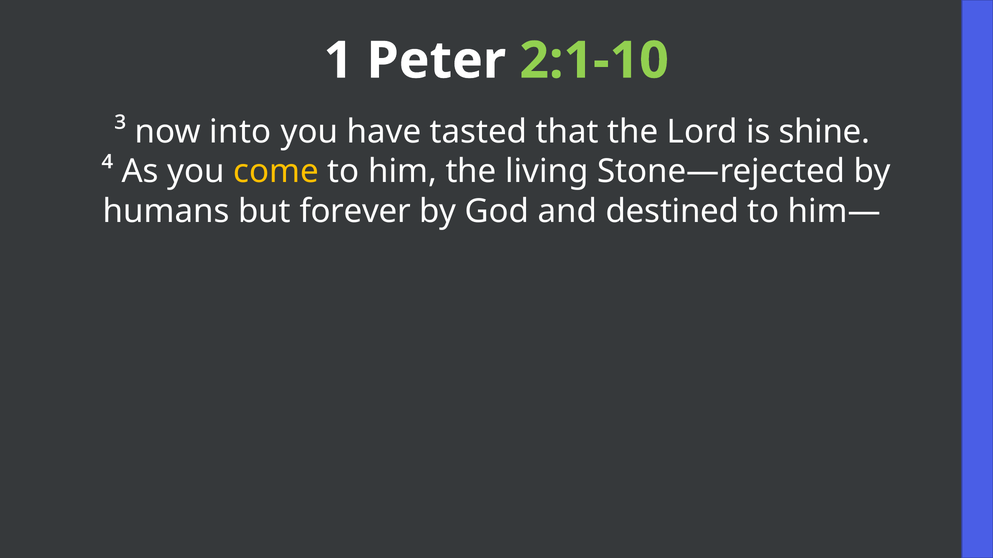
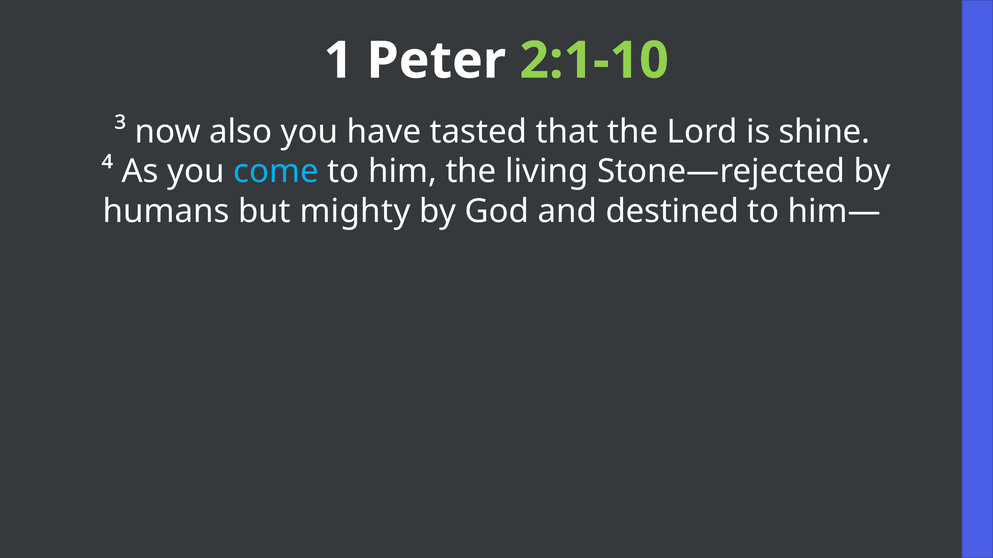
into: into -> also (241, 132)
come colour: yellow -> light blue (276, 172)
forever: forever -> mighty (355, 211)
